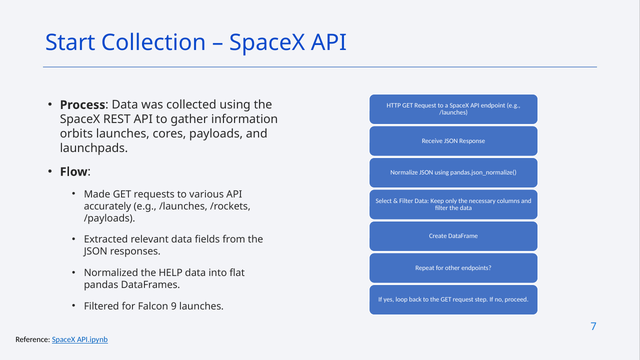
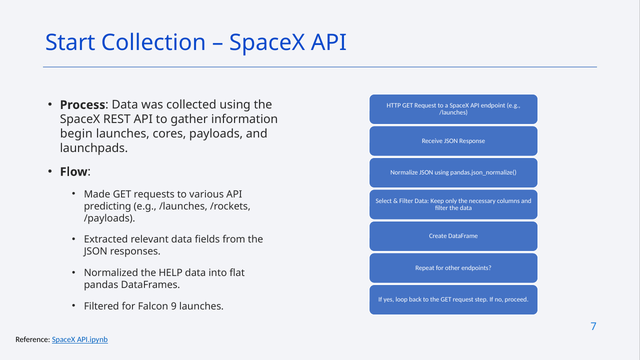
orbits: orbits -> begin (76, 134)
accurately: accurately -> predicting (108, 206)
